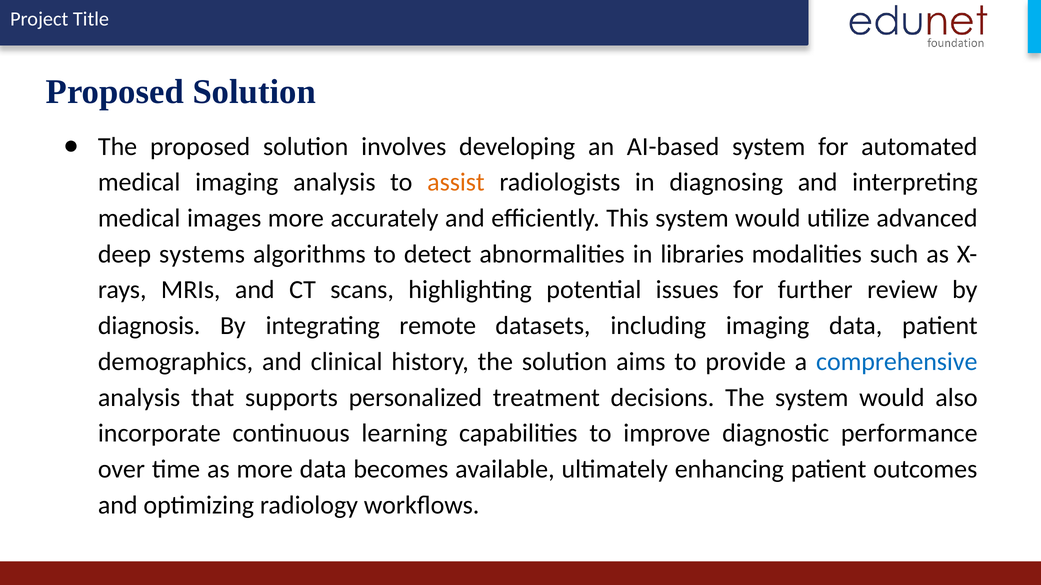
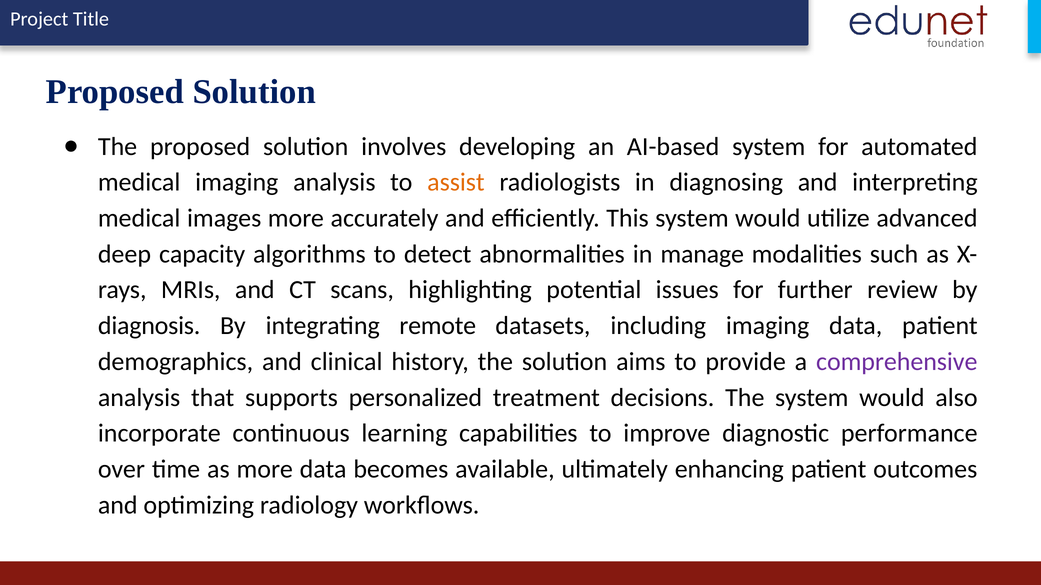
systems: systems -> capacity (202, 254)
libraries: libraries -> manage (702, 254)
comprehensive colour: blue -> purple (897, 362)
